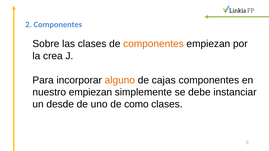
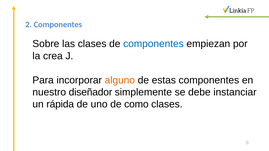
componentes colour: orange -> blue (153, 44)
cajas: cajas -> estas (164, 80)
nuestro empiezan: empiezan -> diseñador (90, 92)
desde: desde -> rápida (60, 104)
